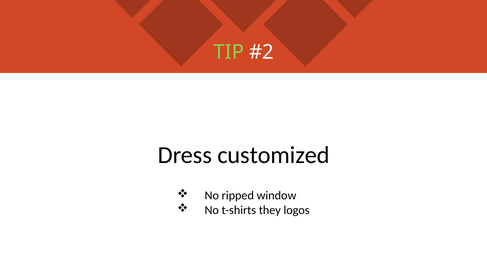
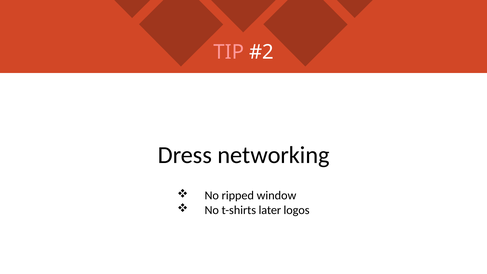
TIP colour: light green -> pink (229, 52)
customized: customized -> networking (274, 155)
they: they -> later (270, 210)
